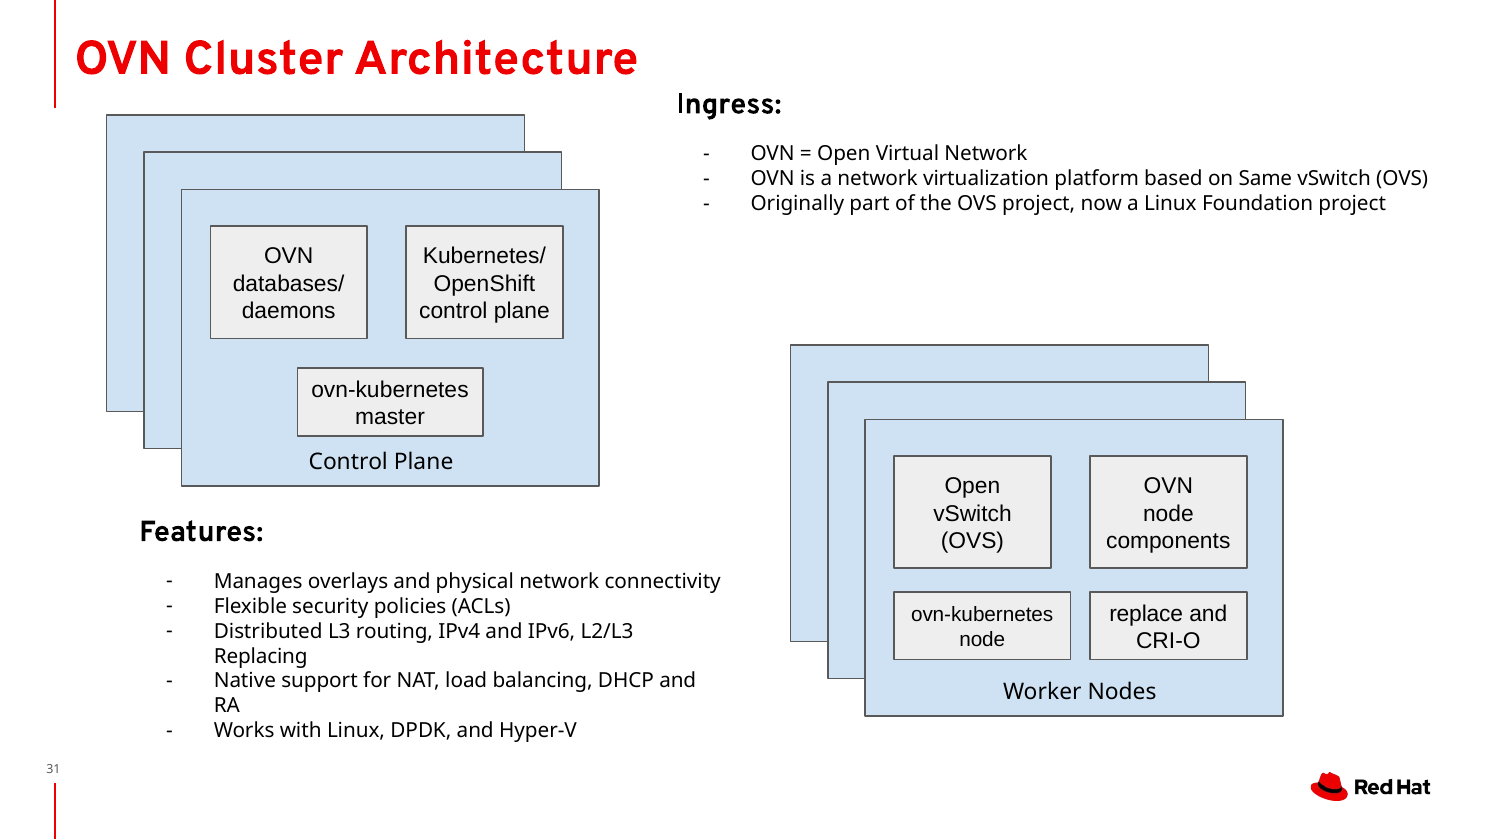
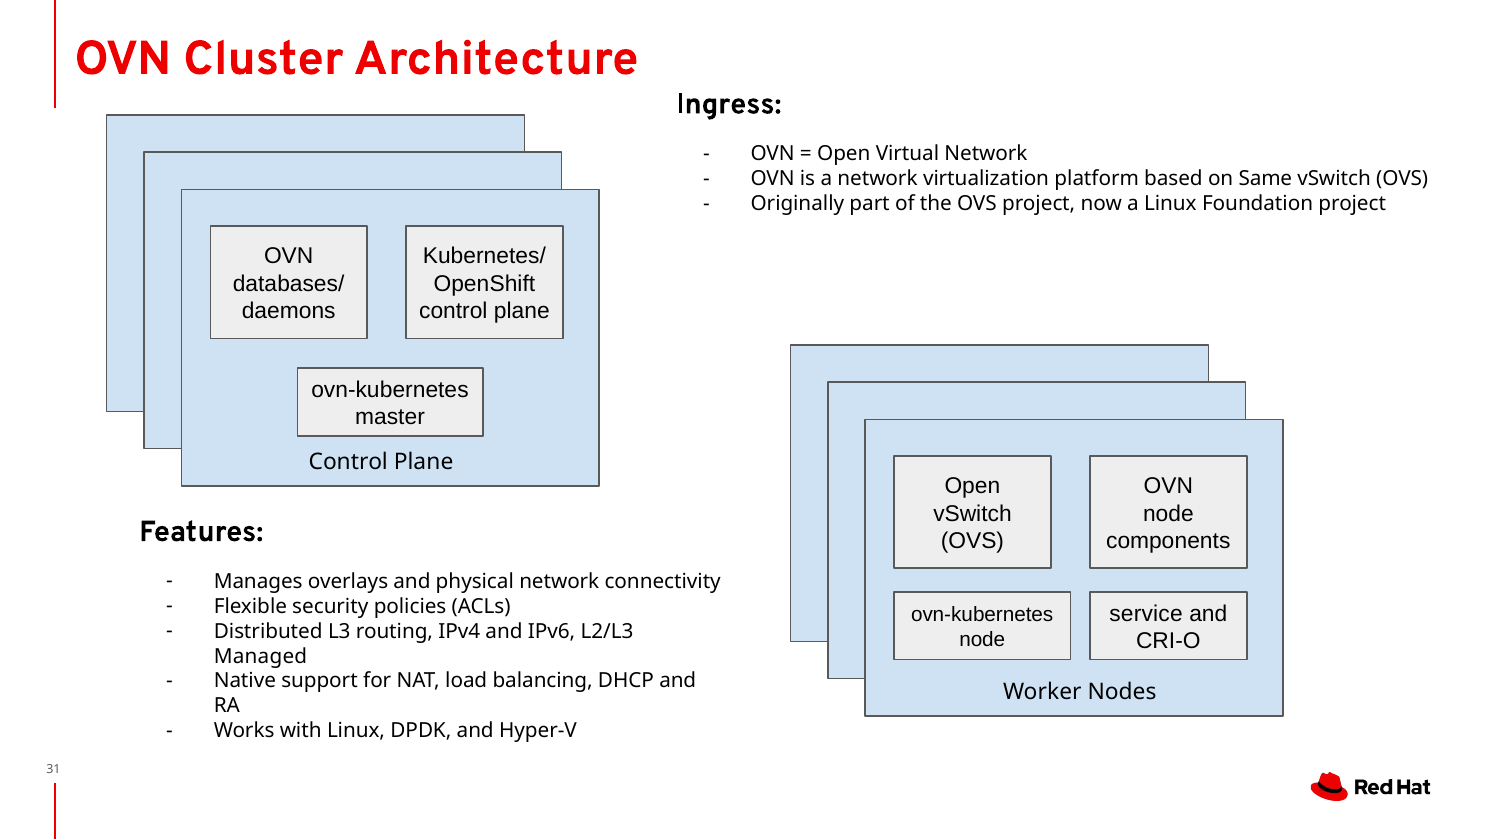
replace: replace -> service (1146, 614)
Replacing: Replacing -> Managed (261, 656)
